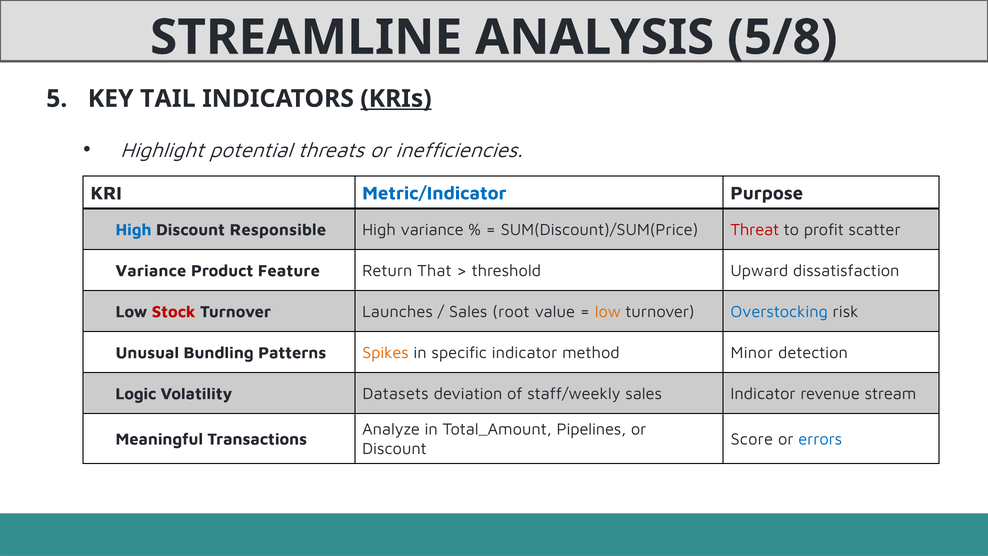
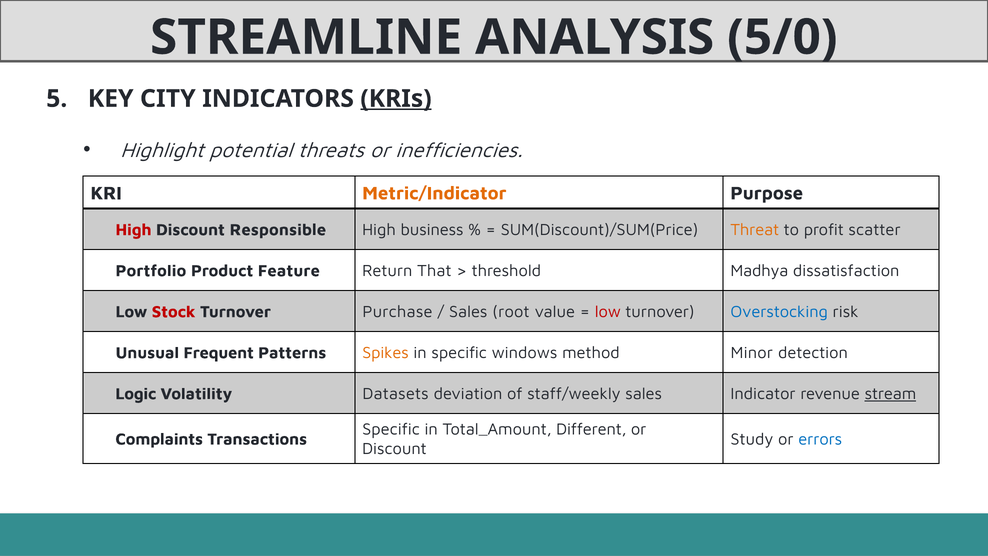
5/8: 5/8 -> 5/0 (782, 37)
TAIL: TAIL -> CITY (168, 99)
Metric/Indicator colour: blue -> orange (434, 193)
High colour: blue -> red (134, 230)
High variance: variance -> business (432, 230)
Threat colour: red -> orange (755, 230)
Variance: Variance -> Portfolio (151, 271)
Upward: Upward -> Madhya (759, 271)
Launches: Launches -> Purchase (397, 312)
low colour: orange -> red (608, 312)
Bundling: Bundling -> Frequent (219, 353)
specific indicator: indicator -> windows (525, 353)
stream underline: none -> present (891, 394)
Analyze: Analyze -> Specific (391, 429)
Pipelines: Pipelines -> Different (591, 429)
Score: Score -> Study (752, 439)
Meaningful: Meaningful -> Complaints (159, 439)
